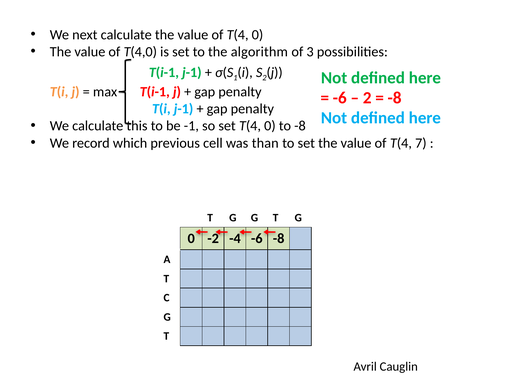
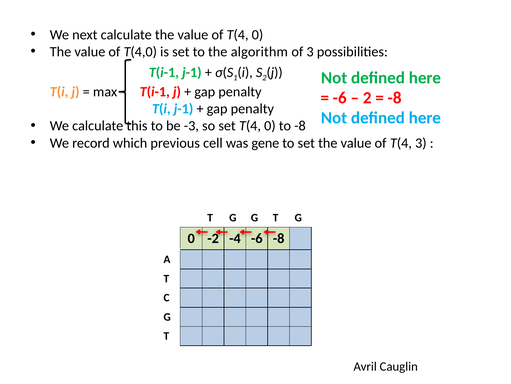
-1: -1 -> -3 (191, 126)
than: than -> gene (265, 143)
T(4 7: 7 -> 3 (421, 143)
